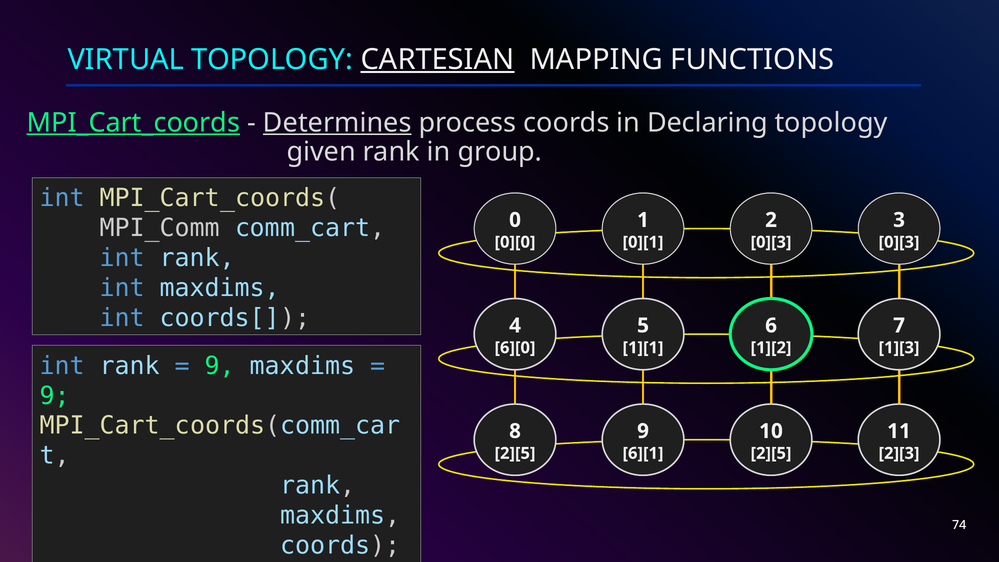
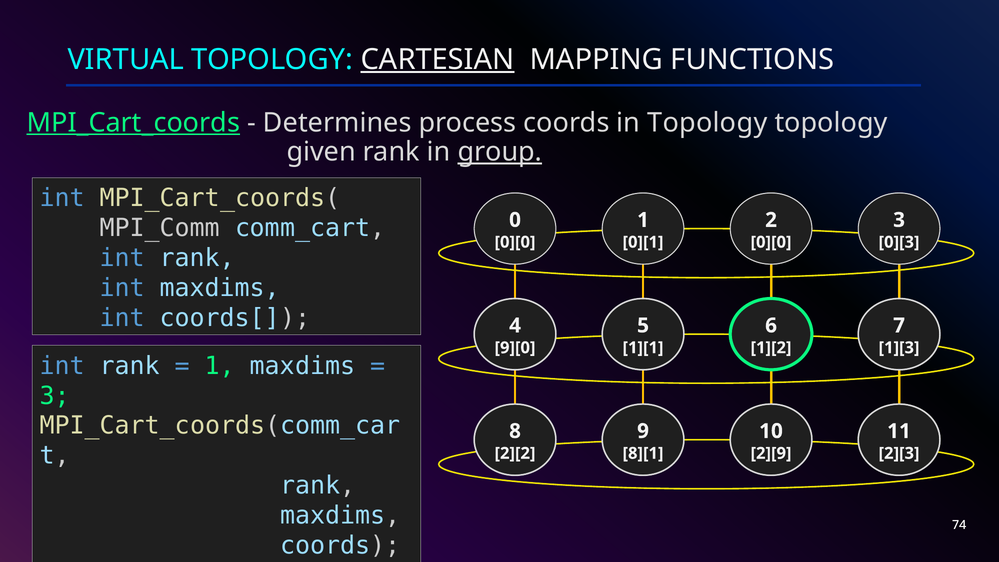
Determines underline: present -> none (337, 123)
in Declaring: Declaring -> Topology (707, 123)
group underline: none -> present (500, 152)
0][3: 0][3 -> 0][0 (771, 242)
6][0: 6][0 -> 9][0 (515, 348)
9: 9 -> 1 (220, 366)
9: 9 -> 3 (55, 396)
2][5: 2][5 -> 2][2 (515, 453)
6][1: 6][1 -> 8][1 (643, 453)
2][5: 2][5 -> 2][9 (771, 453)
